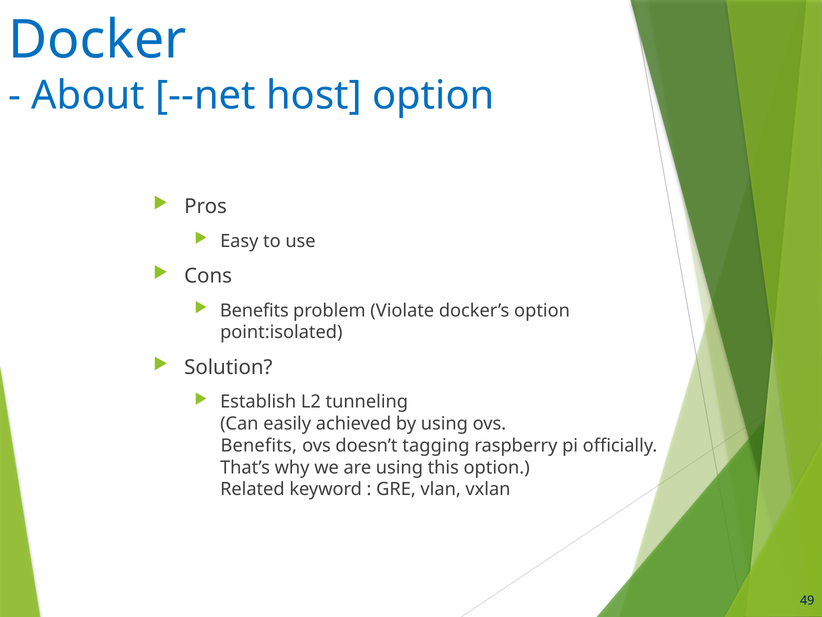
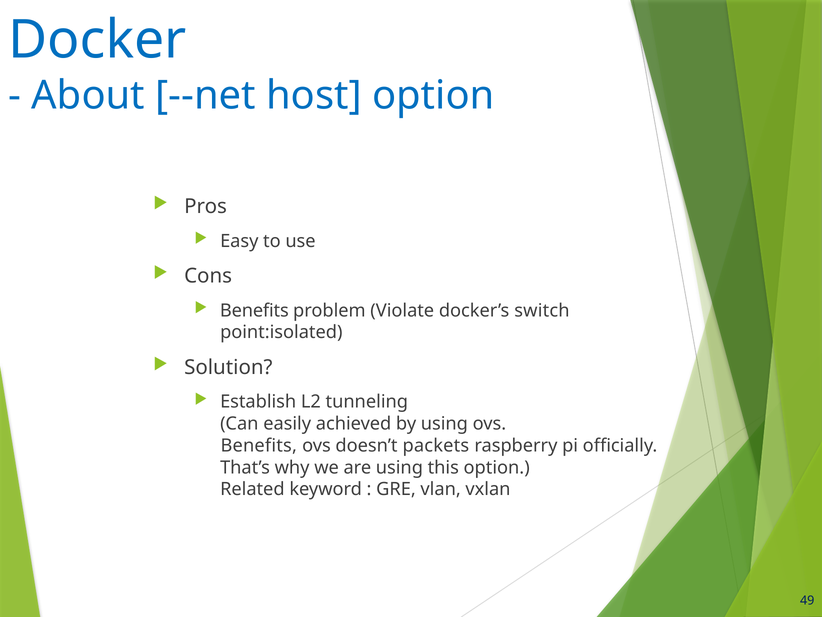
docker’s option: option -> switch (542, 310)
tagging: tagging -> packets (436, 445)
